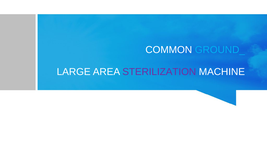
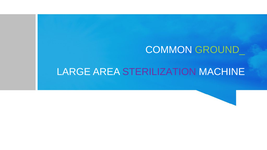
GROUND_ colour: light blue -> light green (220, 50)
